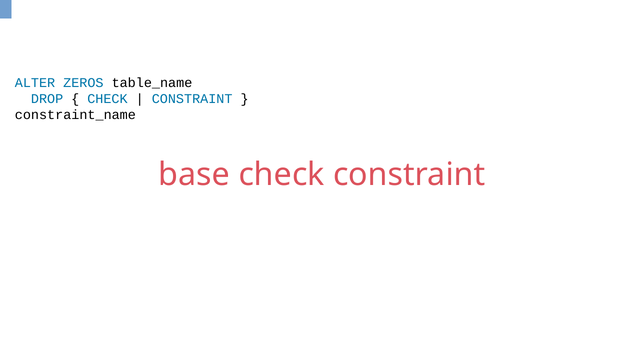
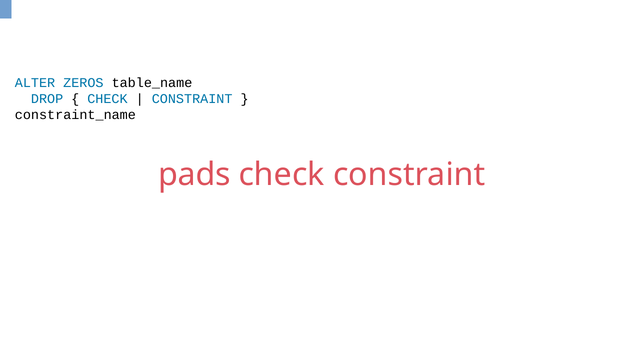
base: base -> pads (194, 175)
